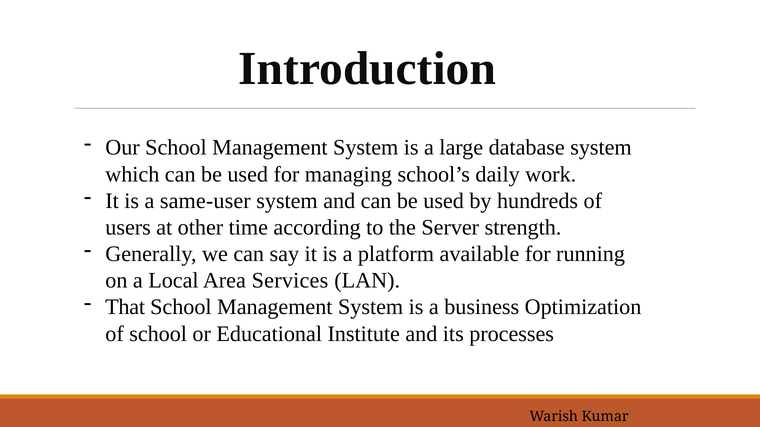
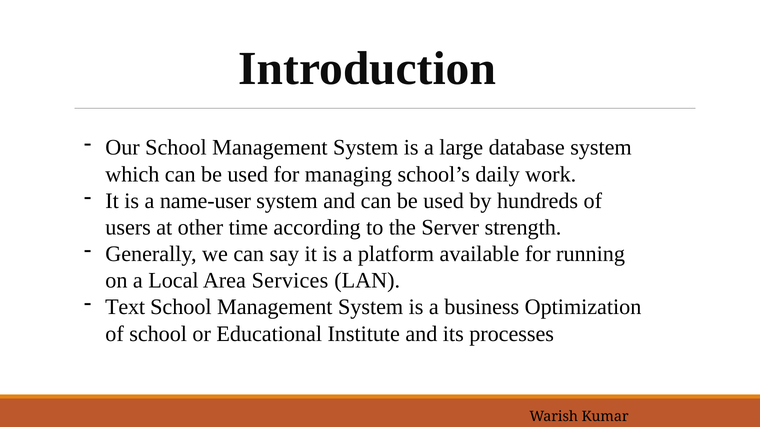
same-user: same-user -> name-user (205, 201)
That: That -> Text (125, 307)
